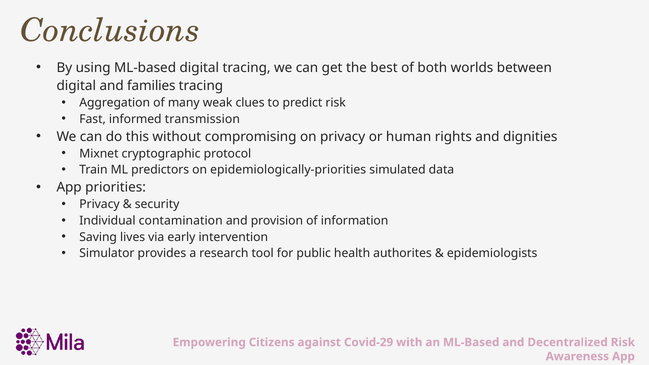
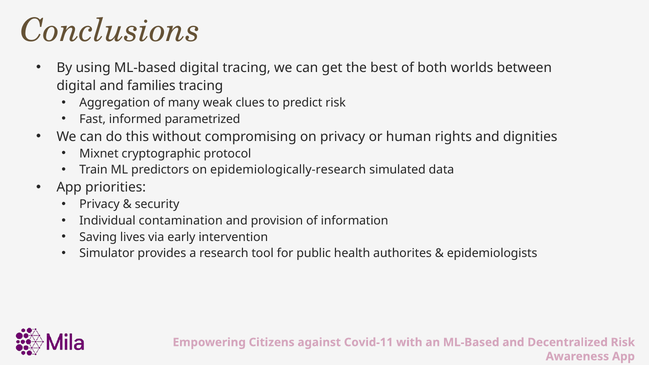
transmission: transmission -> parametrized (202, 119)
epidemiologically-priorities: epidemiologically-priorities -> epidemiologically-research (288, 170)
Covid-29: Covid-29 -> Covid-11 (369, 342)
